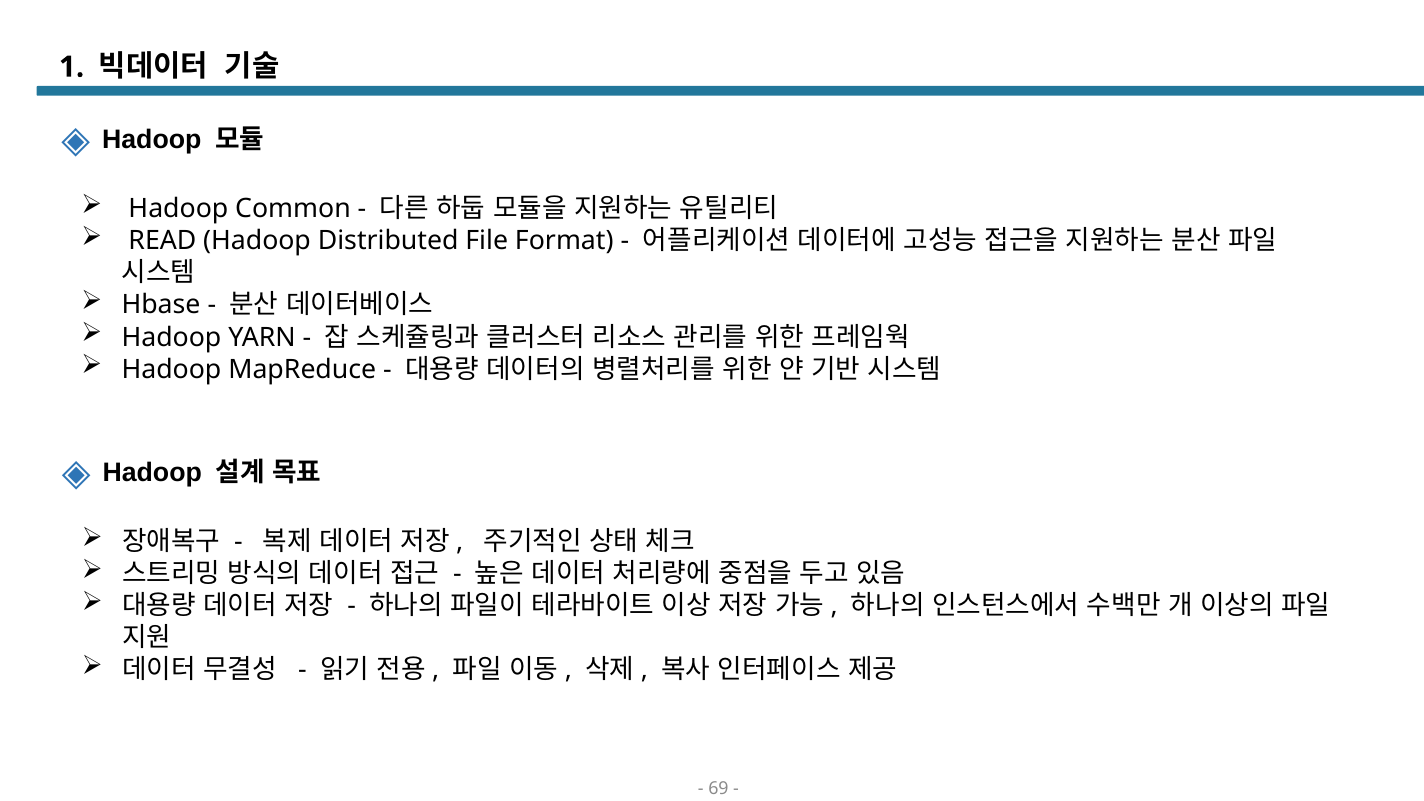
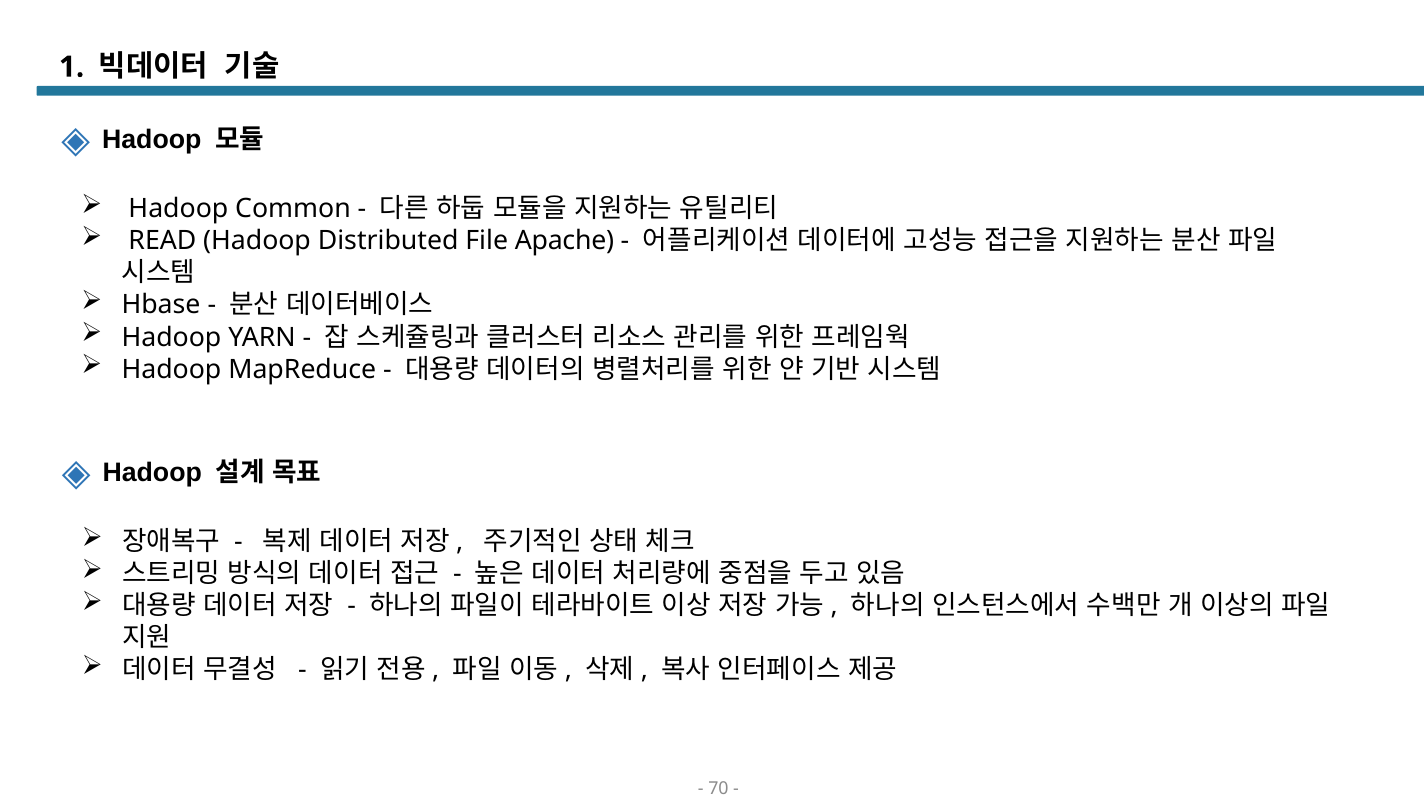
Format: Format -> Apache (564, 241)
69: 69 -> 70 (718, 788)
